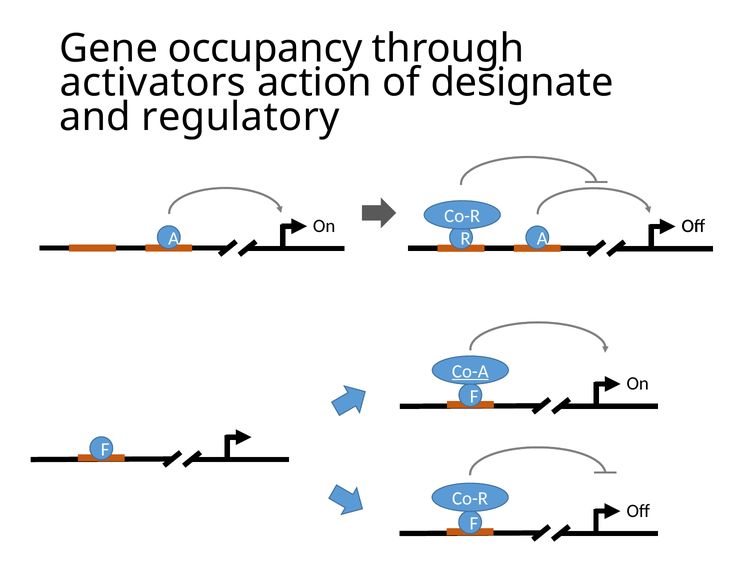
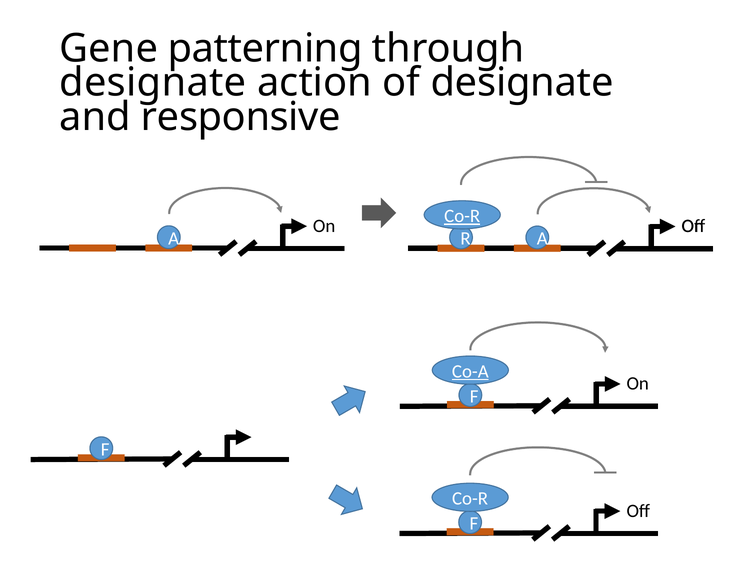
occupancy: occupancy -> patterning (265, 48)
activators: activators -> designate (153, 83)
regulatory: regulatory -> responsive (241, 117)
Co-R underline: none -> present (462, 216)
